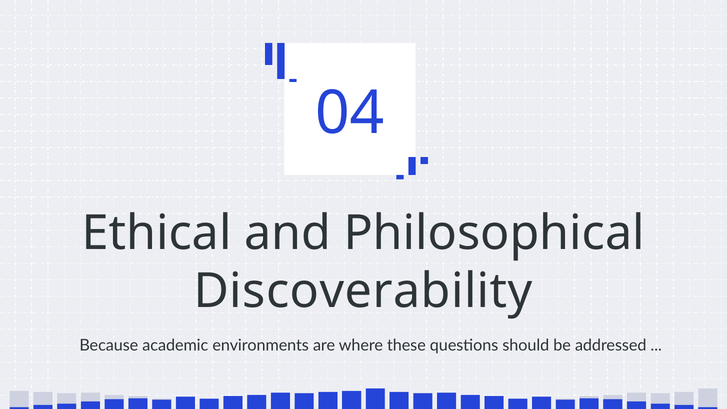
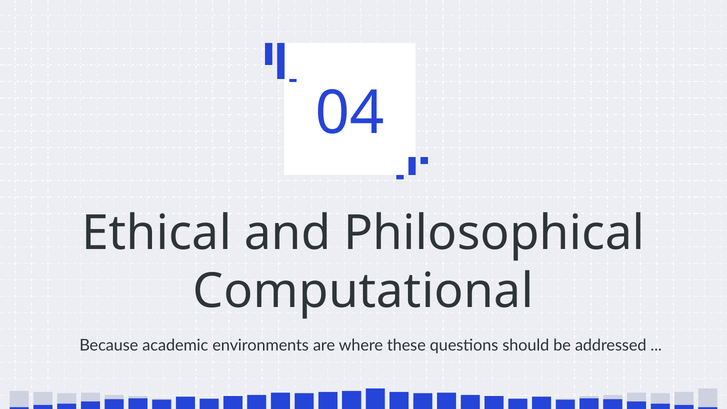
Discoverability: Discoverability -> Computational (363, 291)
